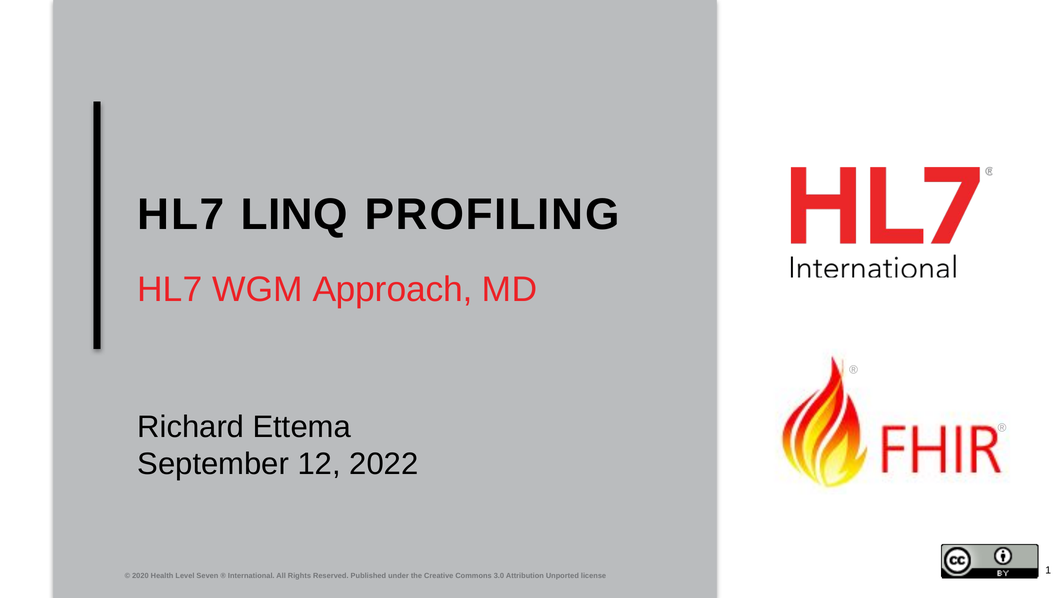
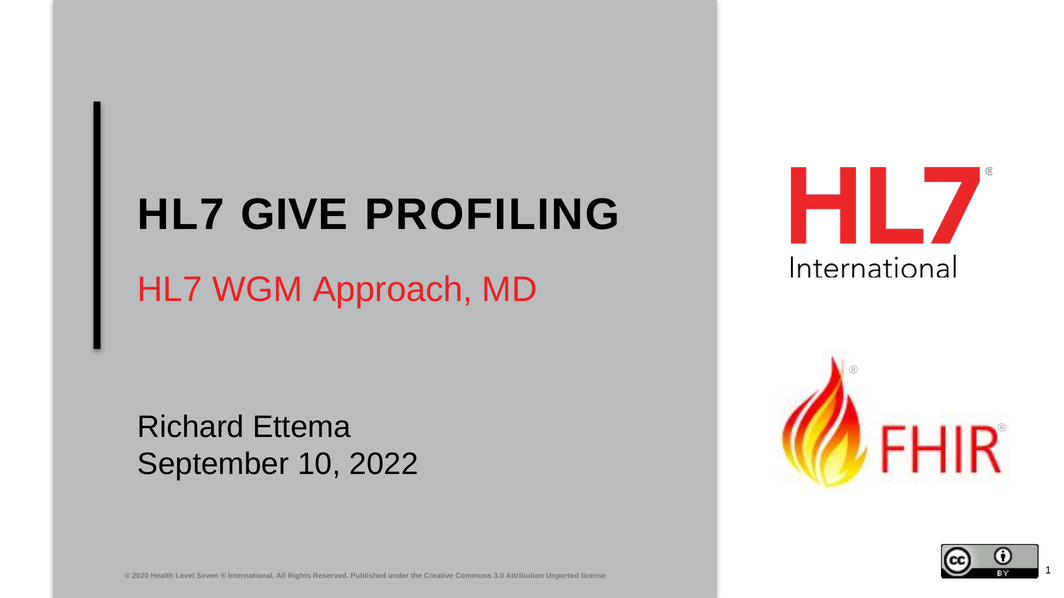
LINQ: LINQ -> GIVE (294, 215)
12: 12 -> 10 (319, 465)
